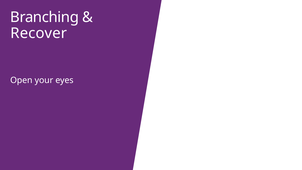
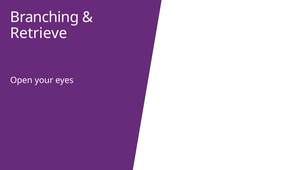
Recover: Recover -> Retrieve (39, 33)
